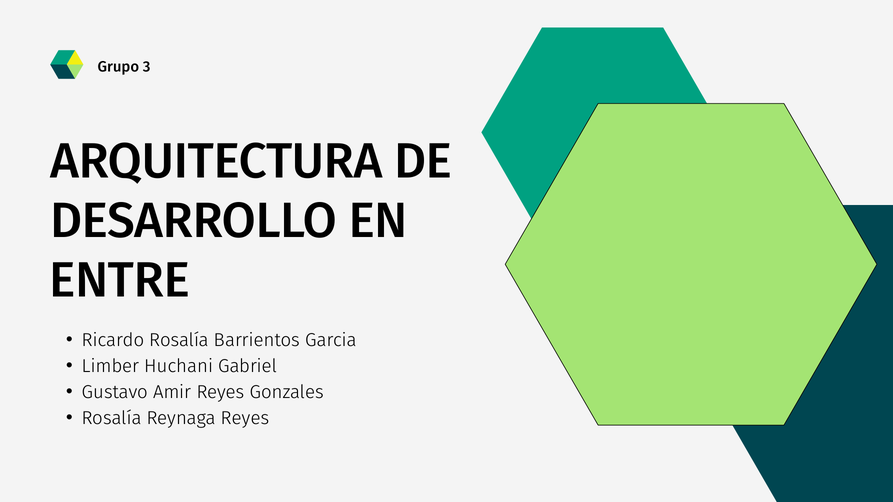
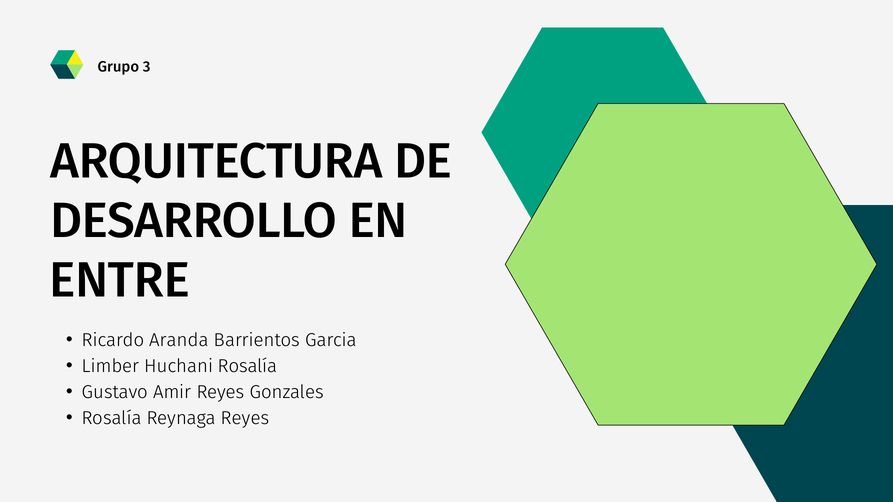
Ricardo Rosalía: Rosalía -> Aranda (179, 340)
Huchani Gabriel: Gabriel -> Rosalía (248, 366)
